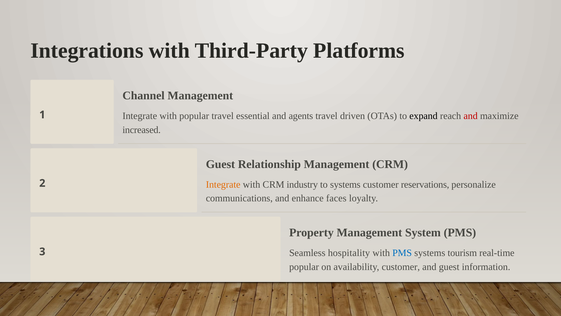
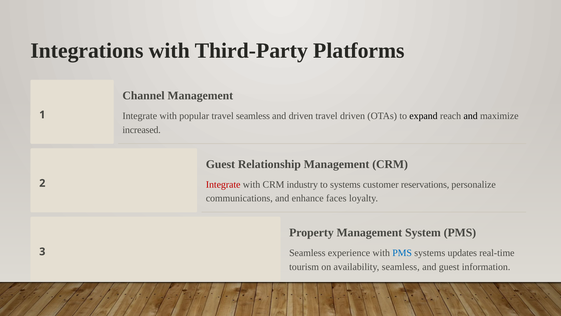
travel essential: essential -> seamless (253, 116)
and agents: agents -> driven (301, 116)
and colour: red -> black (471, 116)
Integrate colour: orange -> red (223, 184)
hospitality: hospitality -> experience (349, 253)
tourism: tourism -> updates (462, 253)
popular: popular -> tourism (304, 267)
availability customer: customer -> seamless (401, 267)
